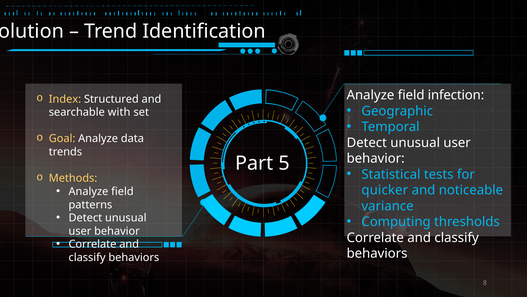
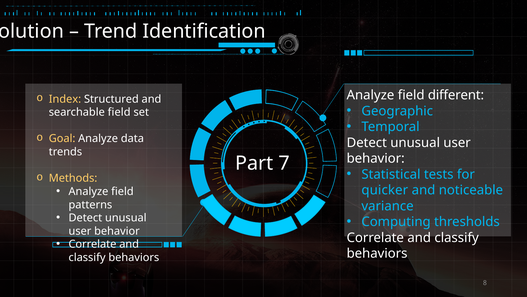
infection: infection -> different (456, 95)
searchable with: with -> field (119, 112)
5: 5 -> 7 (284, 163)
